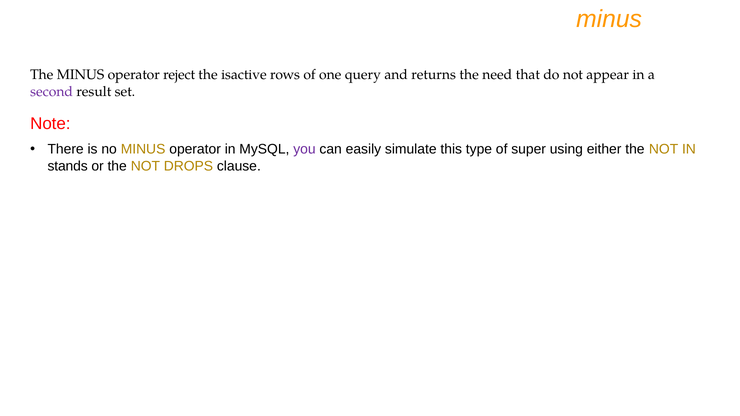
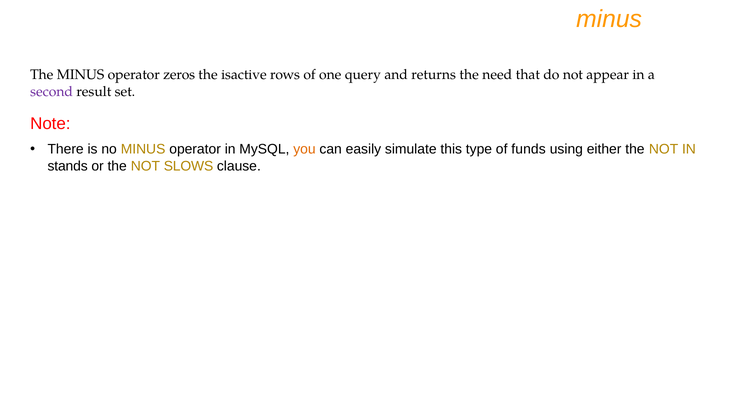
reject: reject -> zeros (179, 75)
you colour: purple -> orange (304, 149)
super: super -> funds (529, 149)
DROPS: DROPS -> SLOWS (189, 166)
